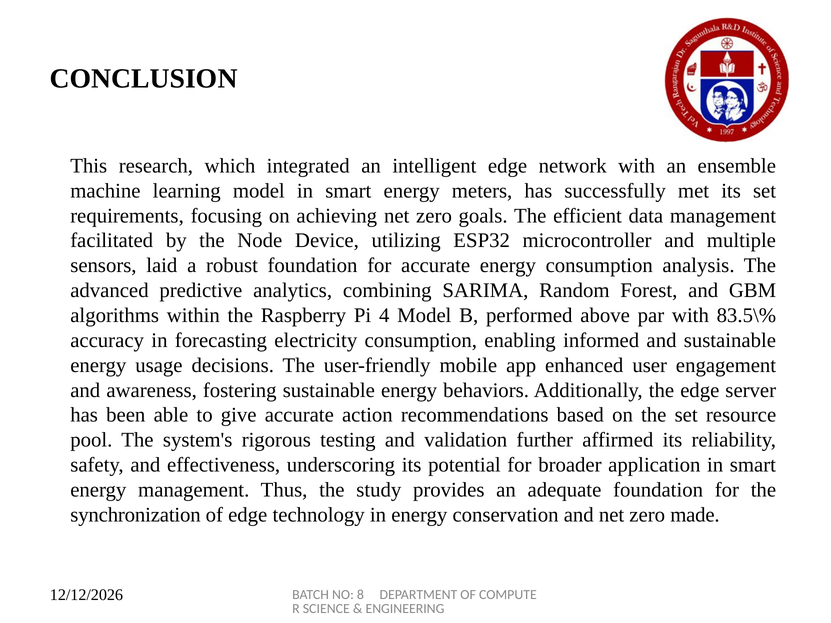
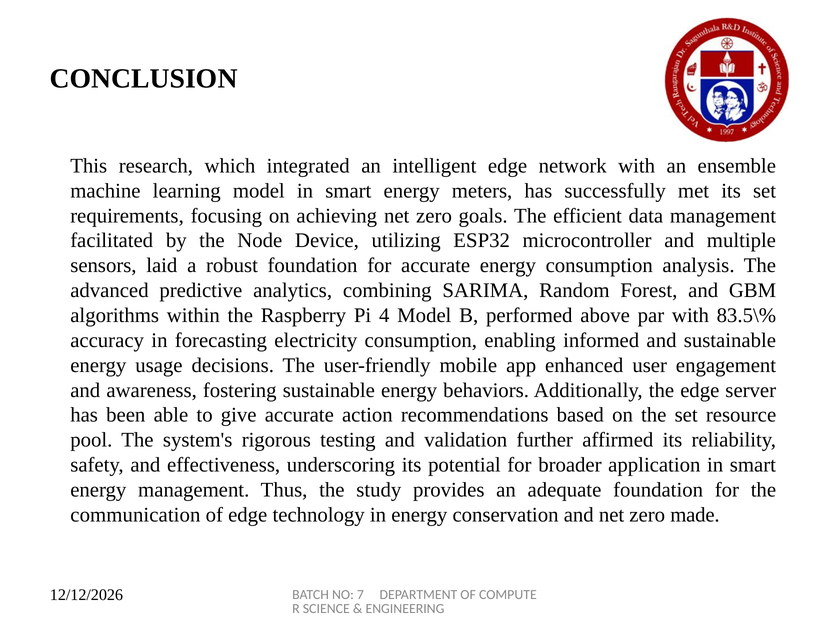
synchronization: synchronization -> communication (135, 515)
8: 8 -> 7 (360, 595)
